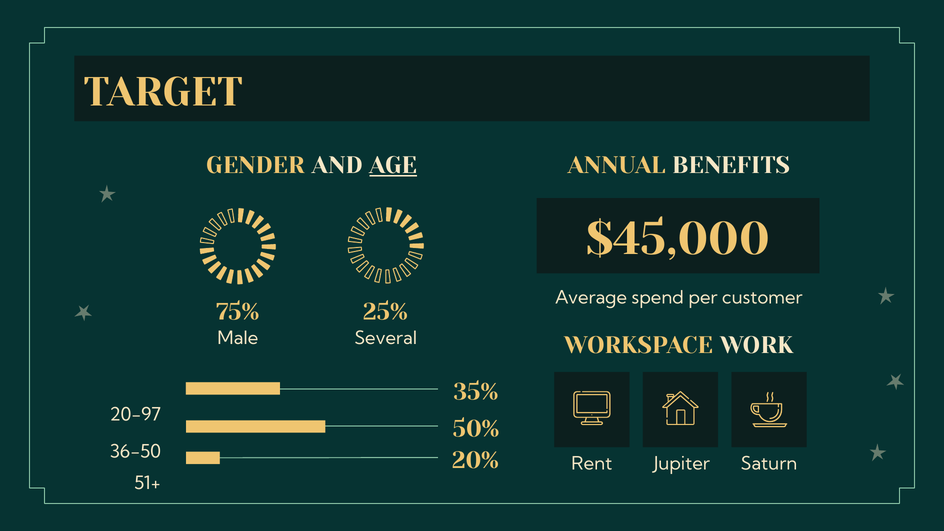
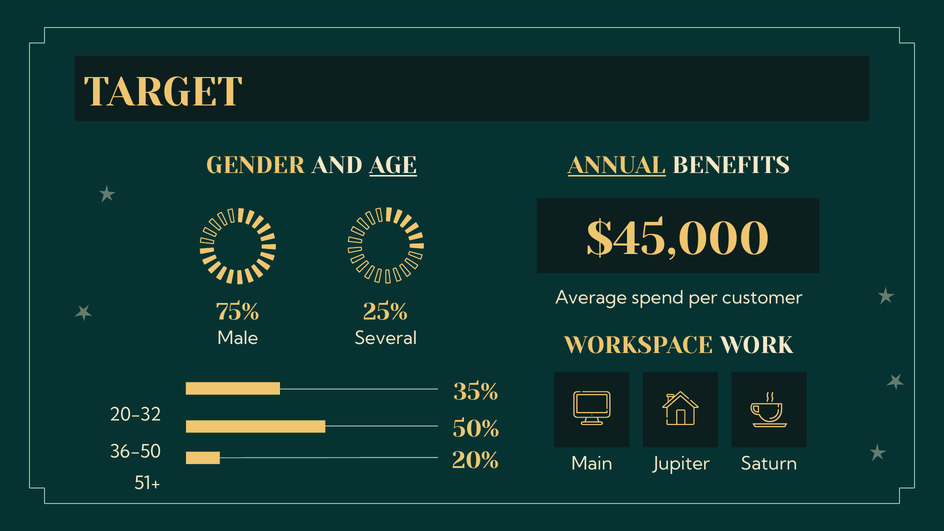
ANNUAL underline: none -> present (617, 166)
20-97: 20-97 -> 20-32 (135, 415)
Rent: Rent -> Main (592, 464)
